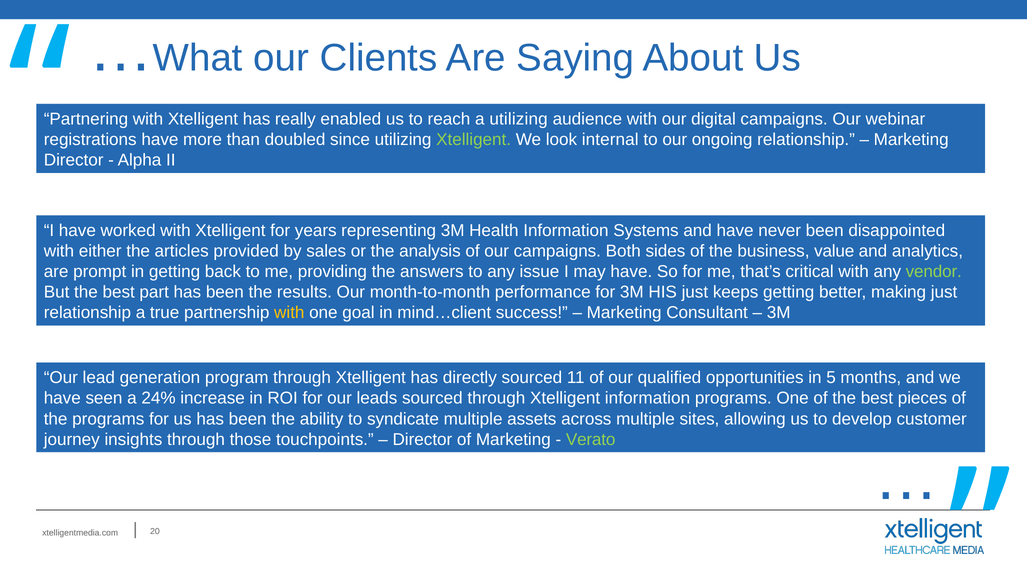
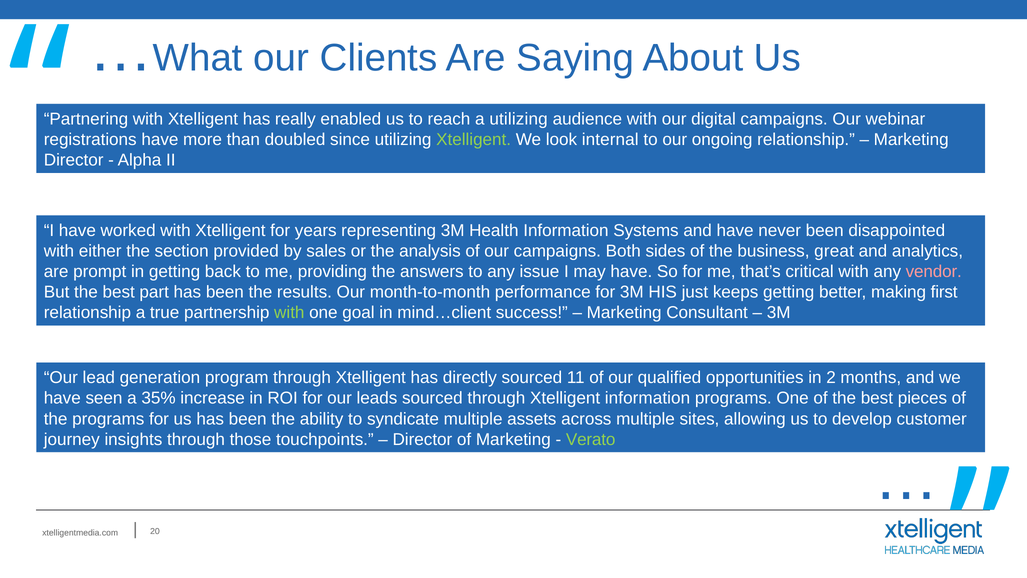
articles: articles -> section (182, 251)
value: value -> great (834, 251)
vendor colour: light green -> pink (934, 271)
making just: just -> first (944, 292)
with colour: yellow -> light green (289, 313)
5: 5 -> 2 (831, 378)
24%: 24% -> 35% (159, 398)
